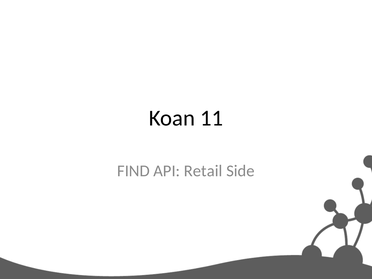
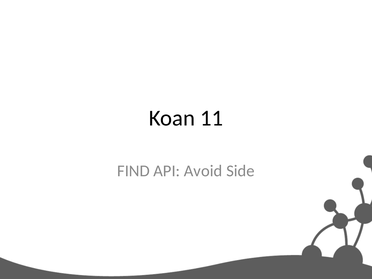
Retail: Retail -> Avoid (203, 171)
